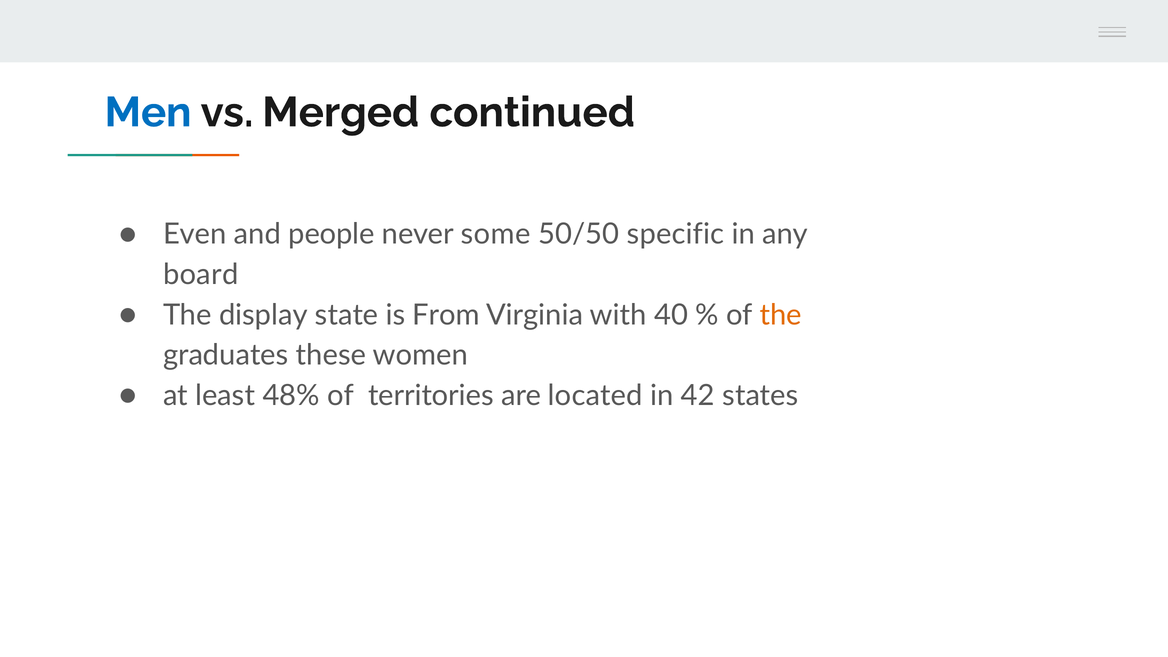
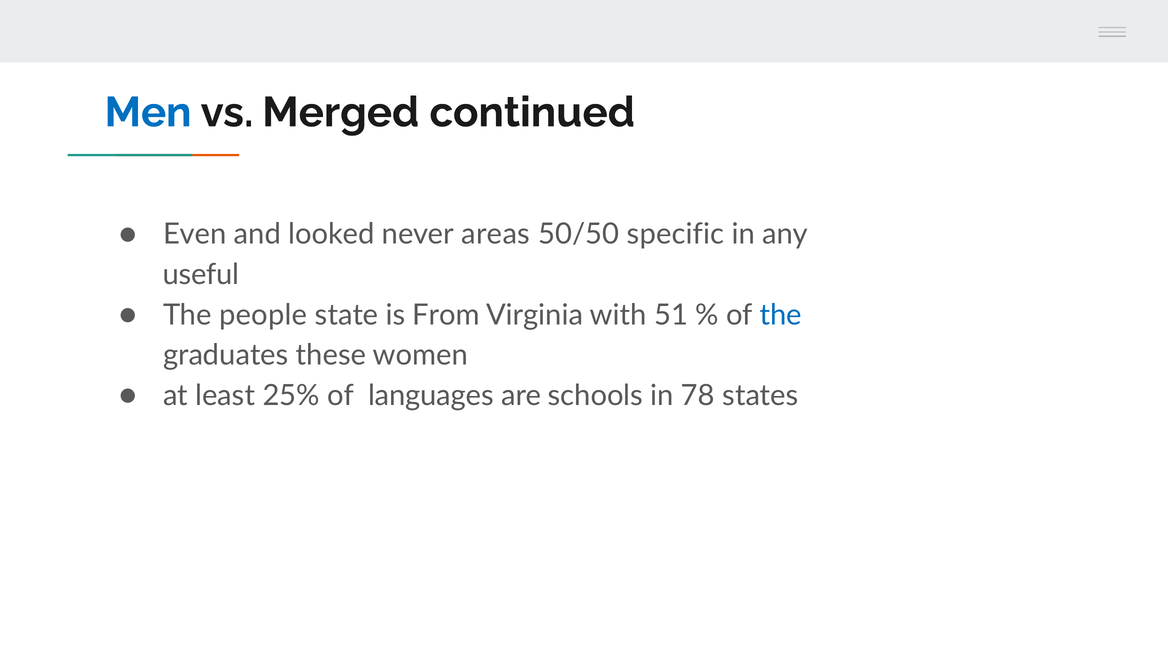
people: people -> looked (331, 234)
some: some -> areas (496, 234)
board: board -> useful (201, 275)
display: display -> people (263, 315)
40: 40 -> 51 (671, 315)
the colour: orange -> blue (781, 315)
48%: 48% -> 25% (291, 395)
territories: territories -> languages (431, 395)
located: located -> schools (595, 395)
42: 42 -> 78 (698, 395)
